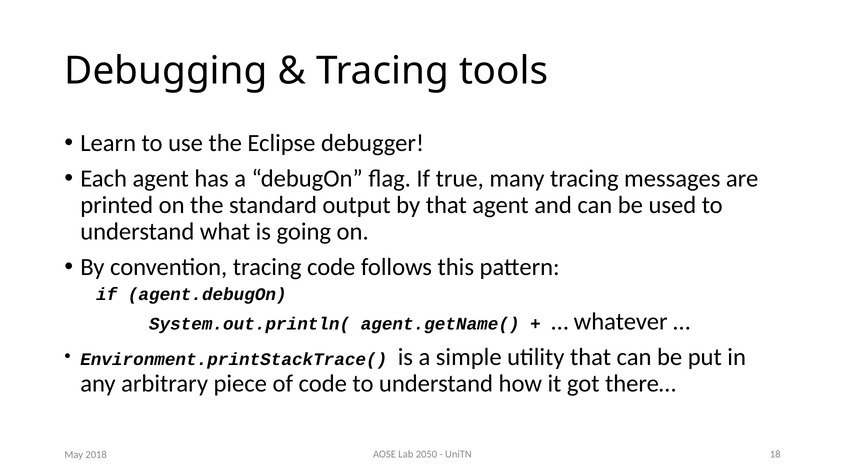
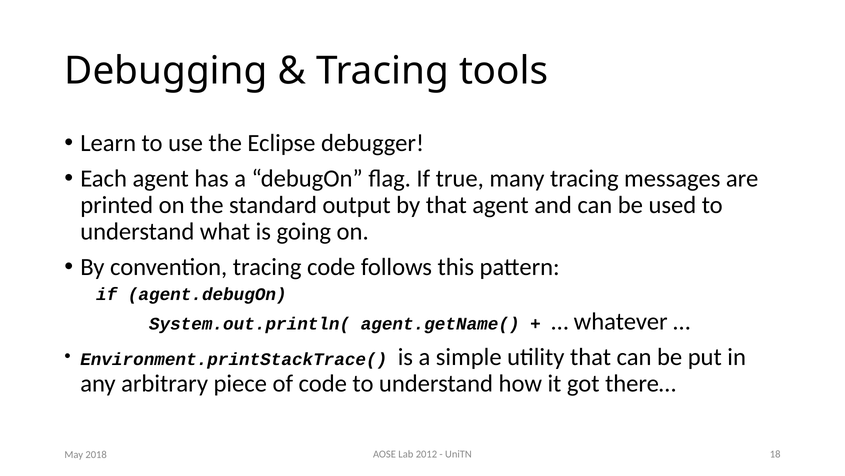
2050: 2050 -> 2012 (426, 454)
